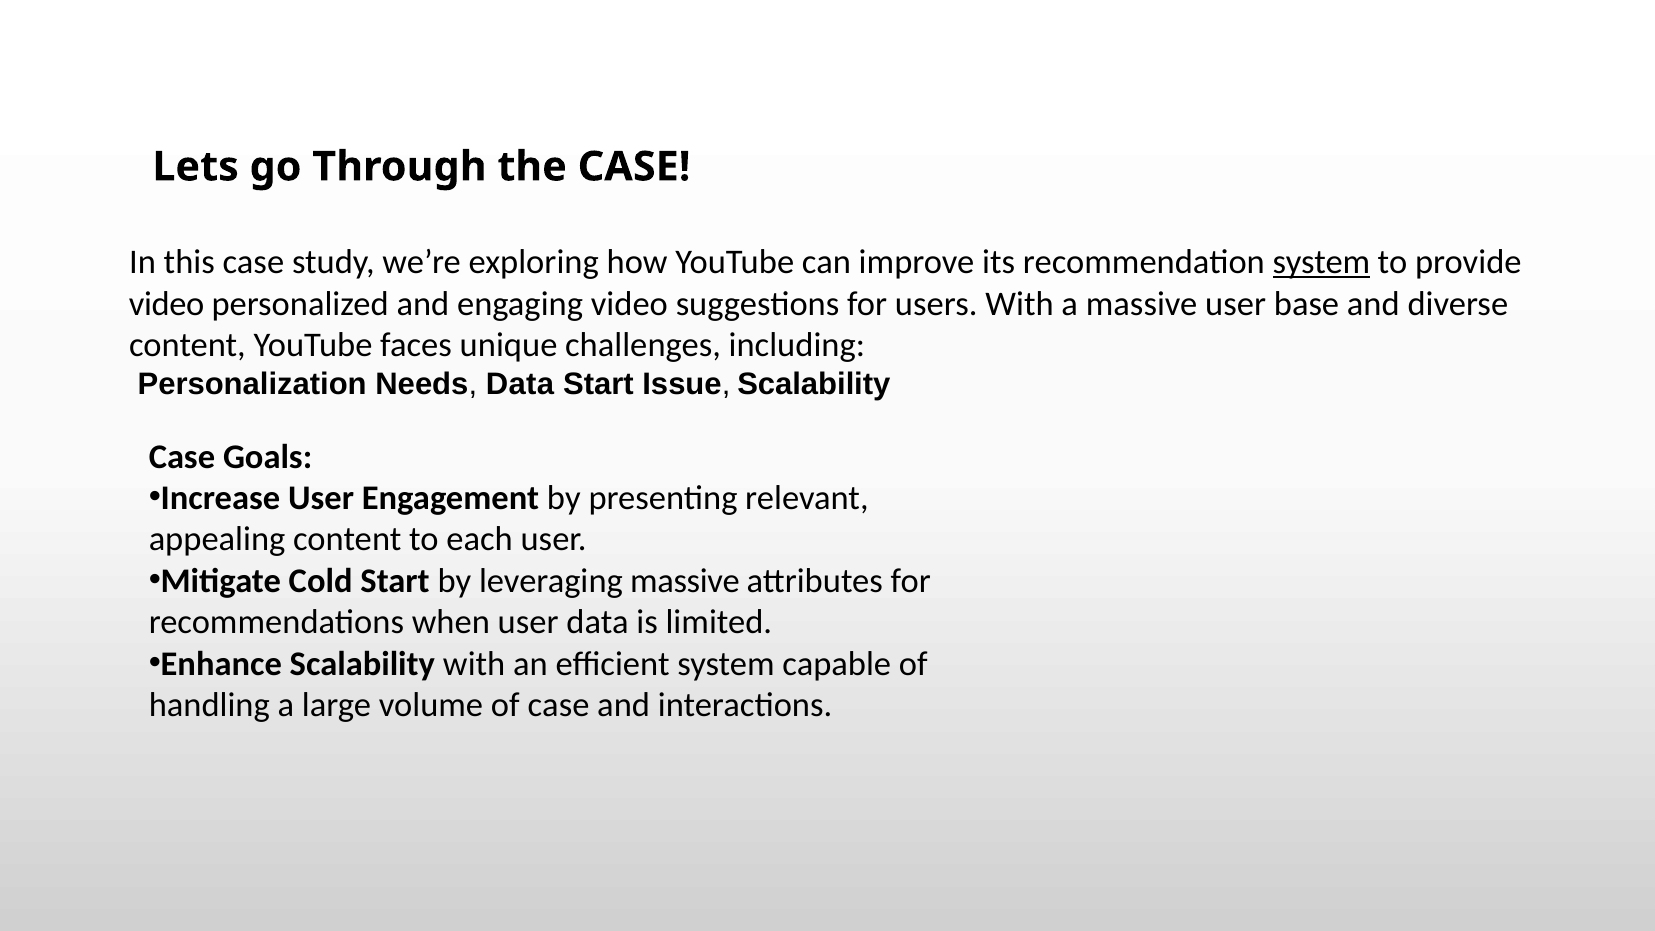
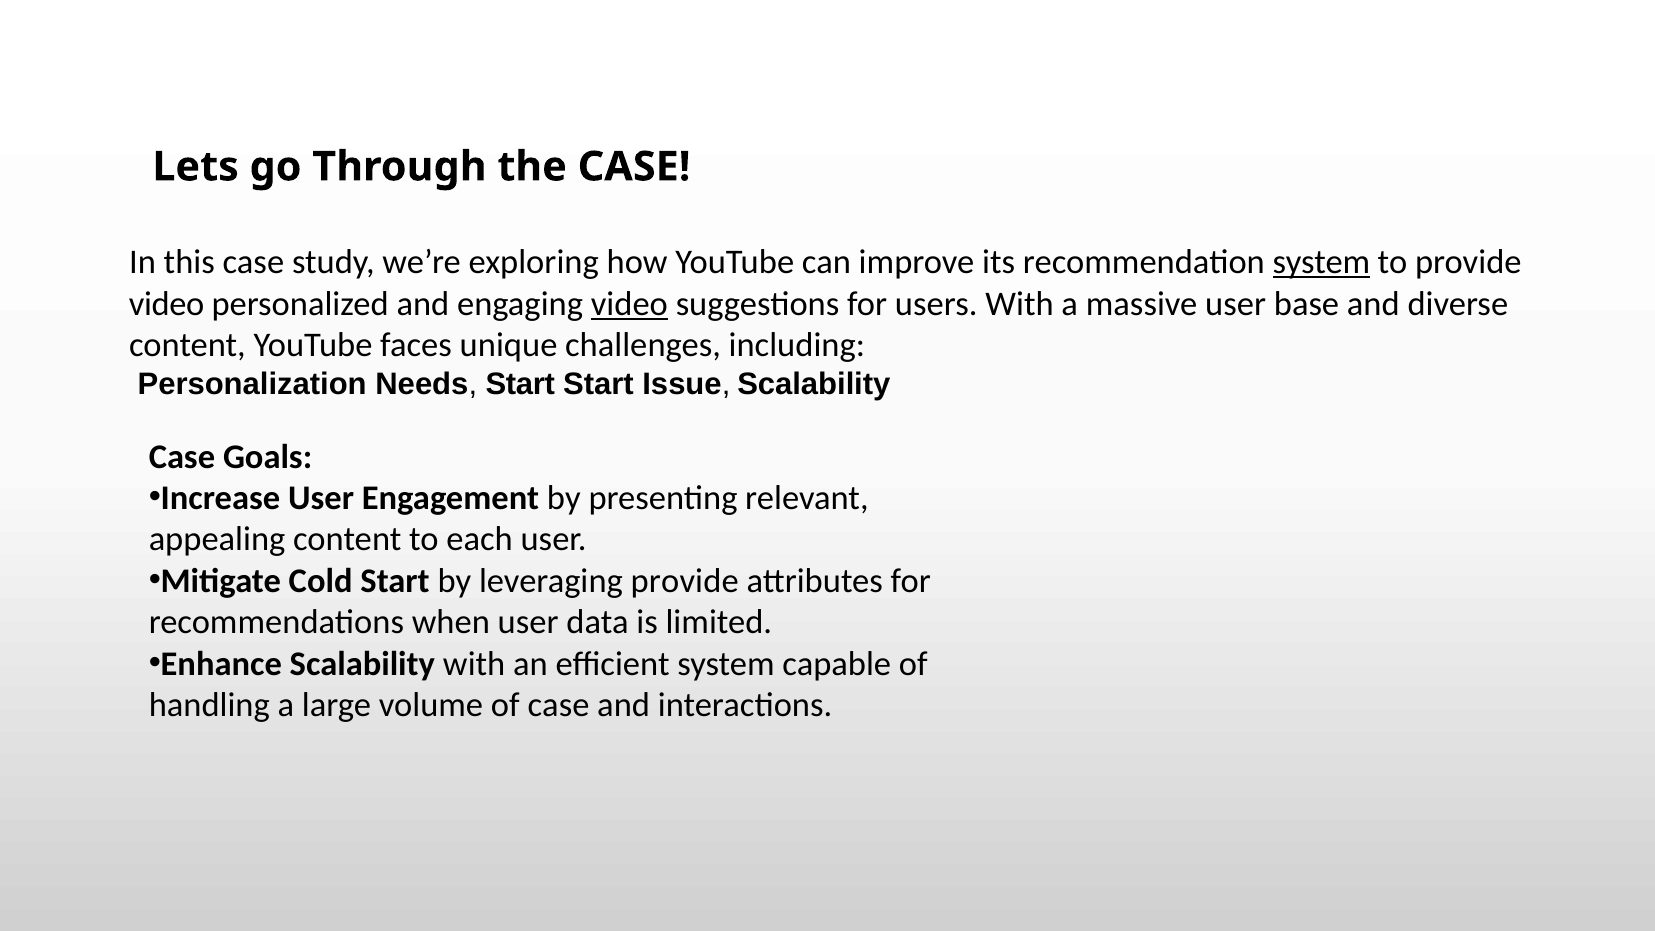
video underline: none -> present (629, 304)
Needs Data: Data -> Start (520, 384)
leveraging massive: massive -> provide (685, 581)
